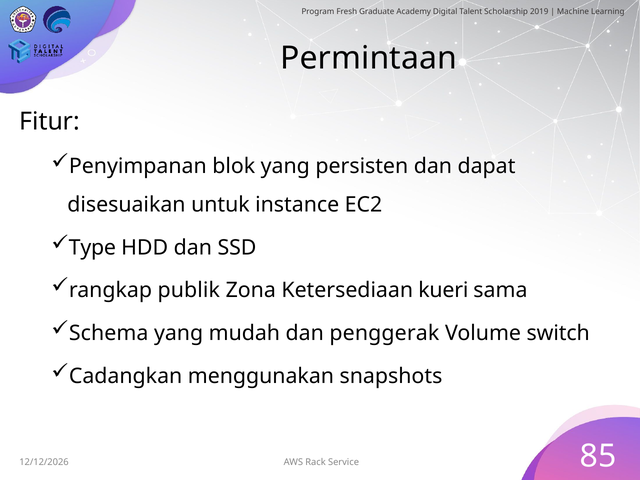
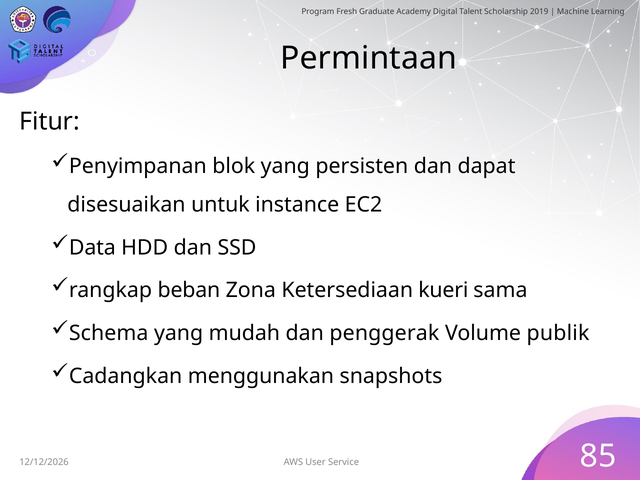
Type: Type -> Data (92, 247)
publik: publik -> beban (189, 290)
switch: switch -> publik (558, 333)
Rack: Rack -> User (316, 462)
